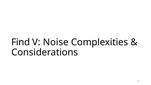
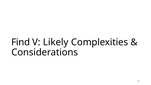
Noise: Noise -> Likely (56, 42)
